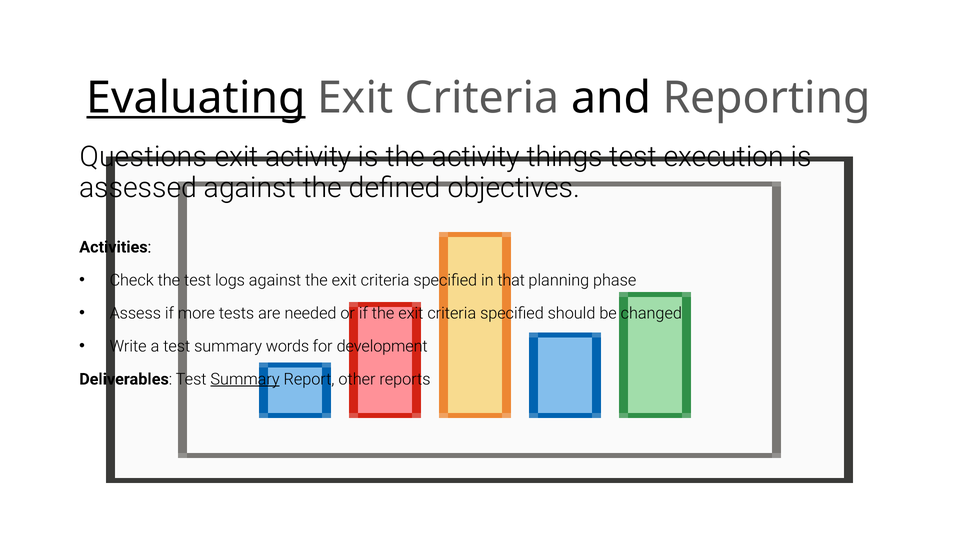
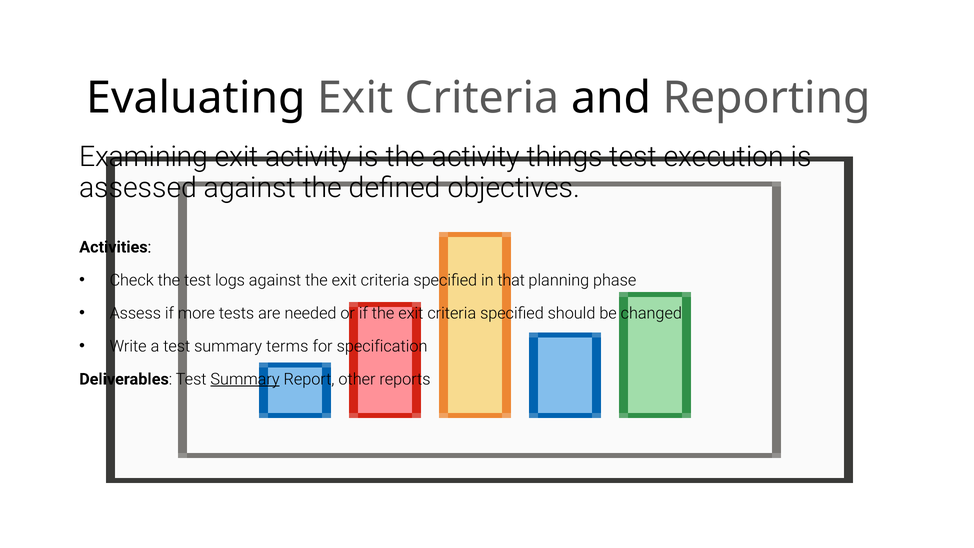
Evaluating underline: present -> none (196, 98)
Questions: Questions -> Examining (144, 157)
words: words -> terms (287, 346)
development: development -> specification (382, 346)
